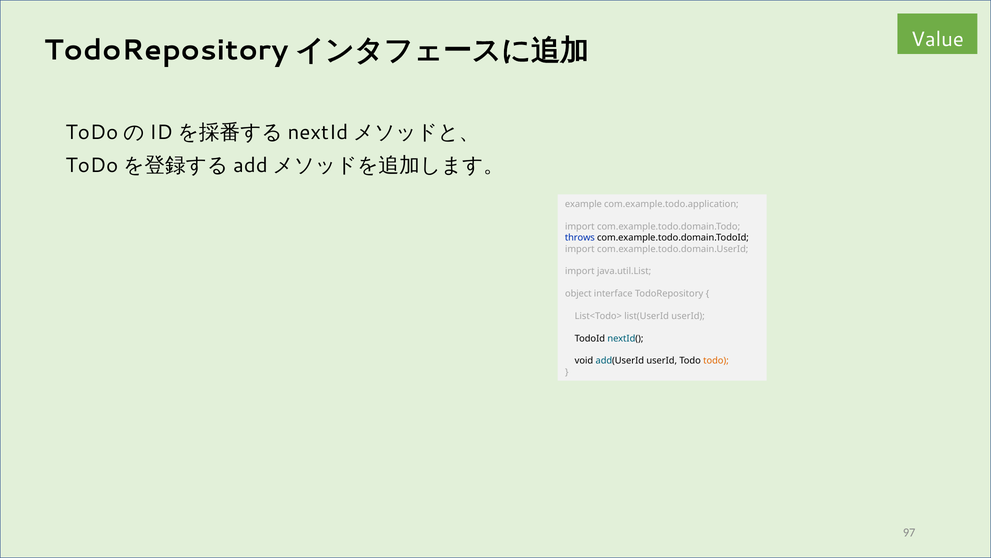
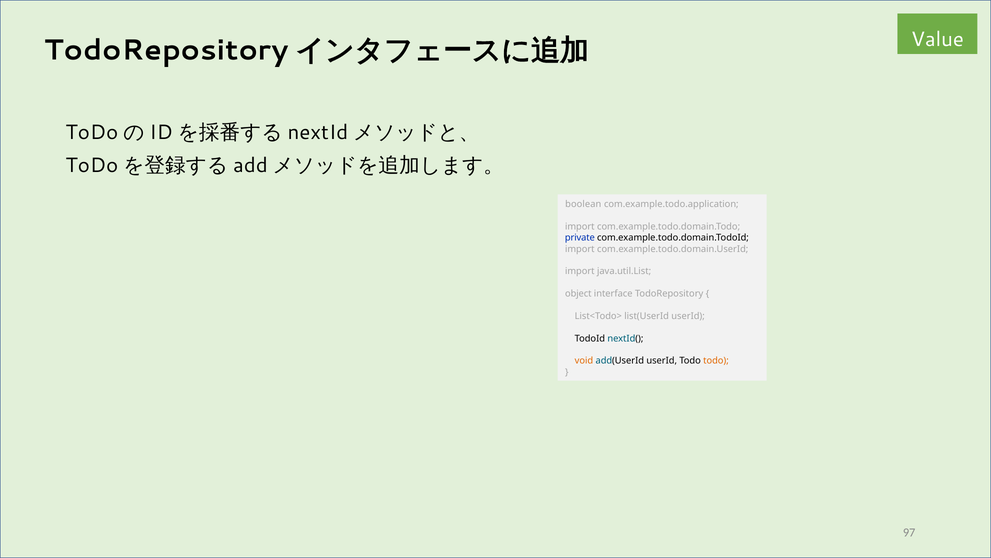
example: example -> boolean (583, 204)
throws: throws -> private (580, 238)
void colour: black -> orange (584, 361)
